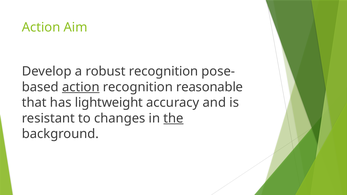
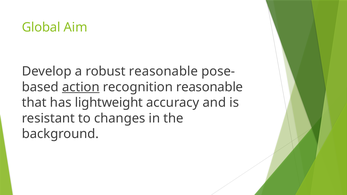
Action: Action -> Global (41, 27)
robust recognition: recognition -> reasonable (163, 72)
the underline: present -> none (174, 118)
